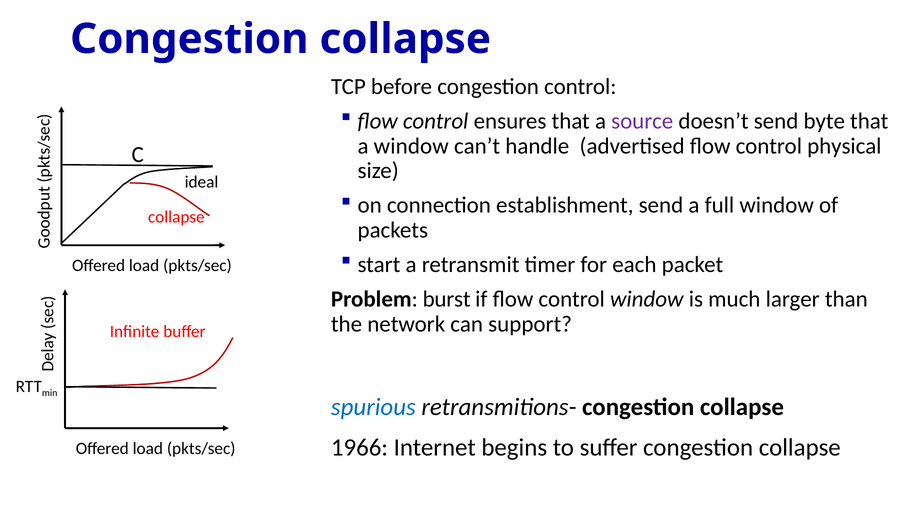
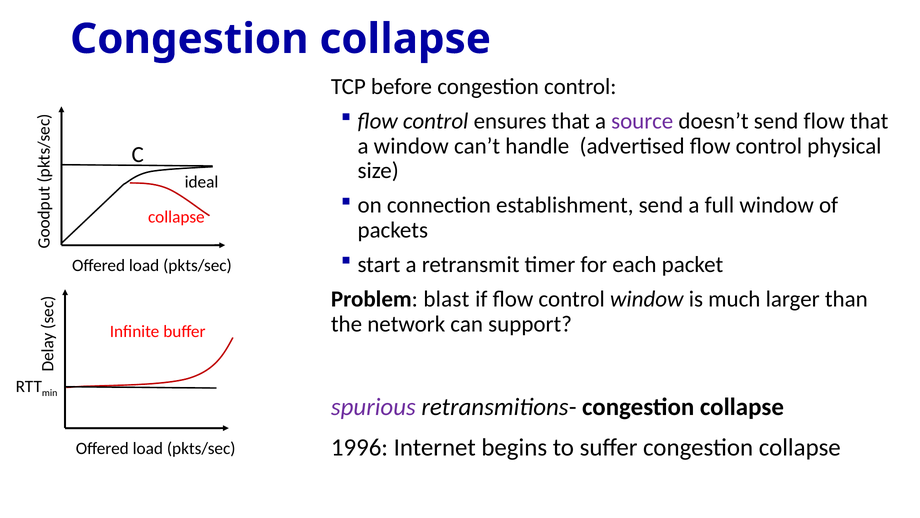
send byte: byte -> flow (824, 121)
burst: burst -> blast (446, 299)
spurious colour: blue -> purple (373, 407)
1966: 1966 -> 1996 (359, 447)
